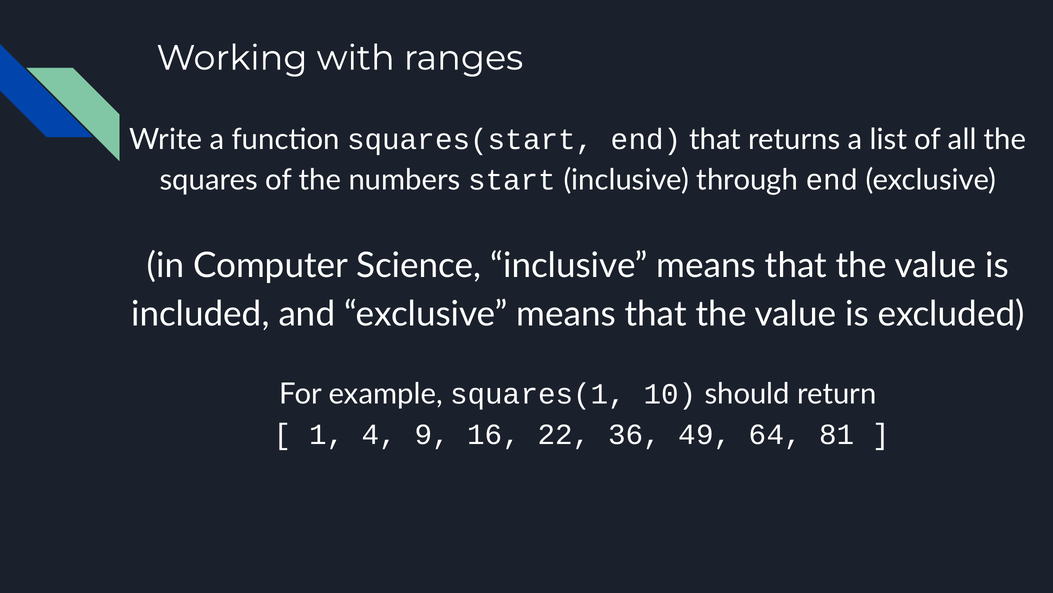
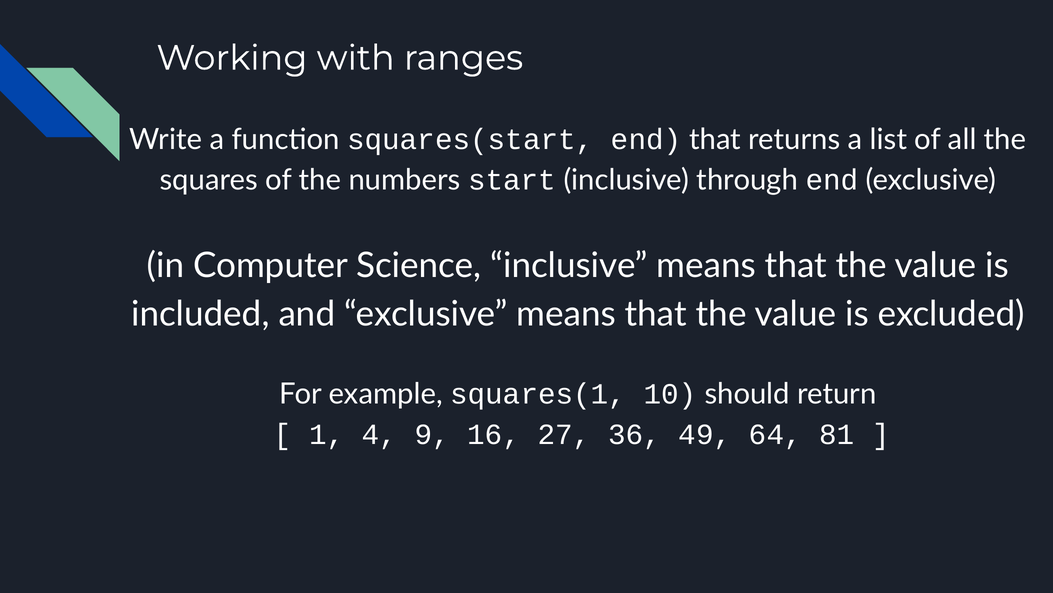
22: 22 -> 27 (564, 434)
